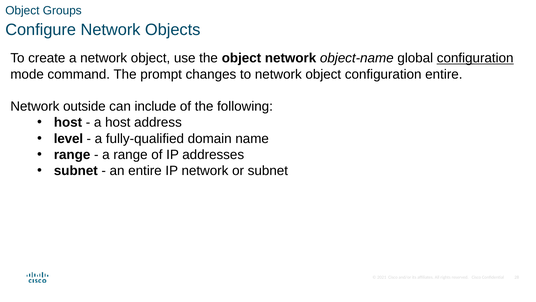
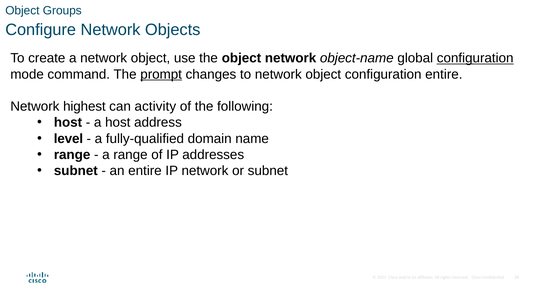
prompt underline: none -> present (161, 74)
outside: outside -> highest (84, 106)
include: include -> activity (155, 106)
